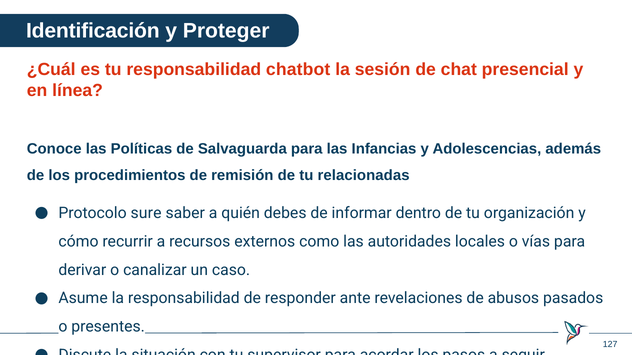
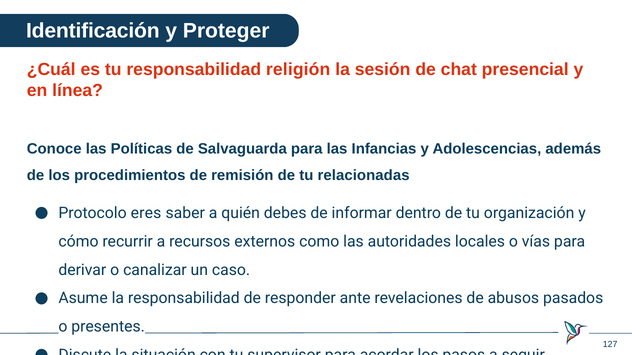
chatbot: chatbot -> religión (298, 70)
sure: sure -> eres (146, 213)
